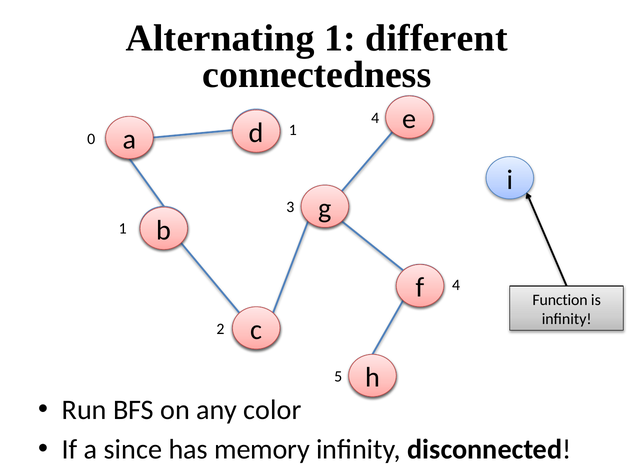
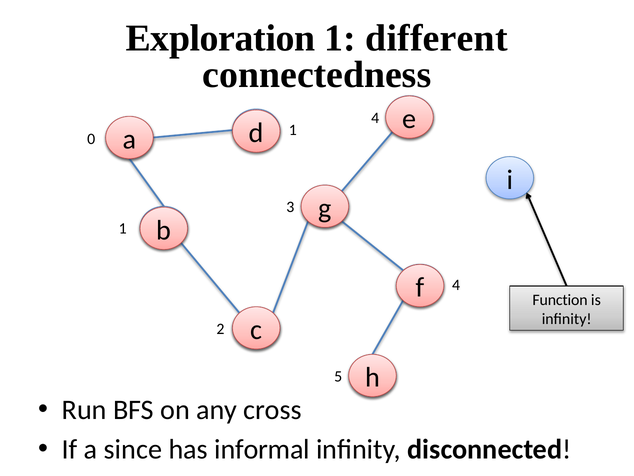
Alternating: Alternating -> Exploration (220, 38)
color: color -> cross (272, 409)
memory: memory -> informal (262, 449)
